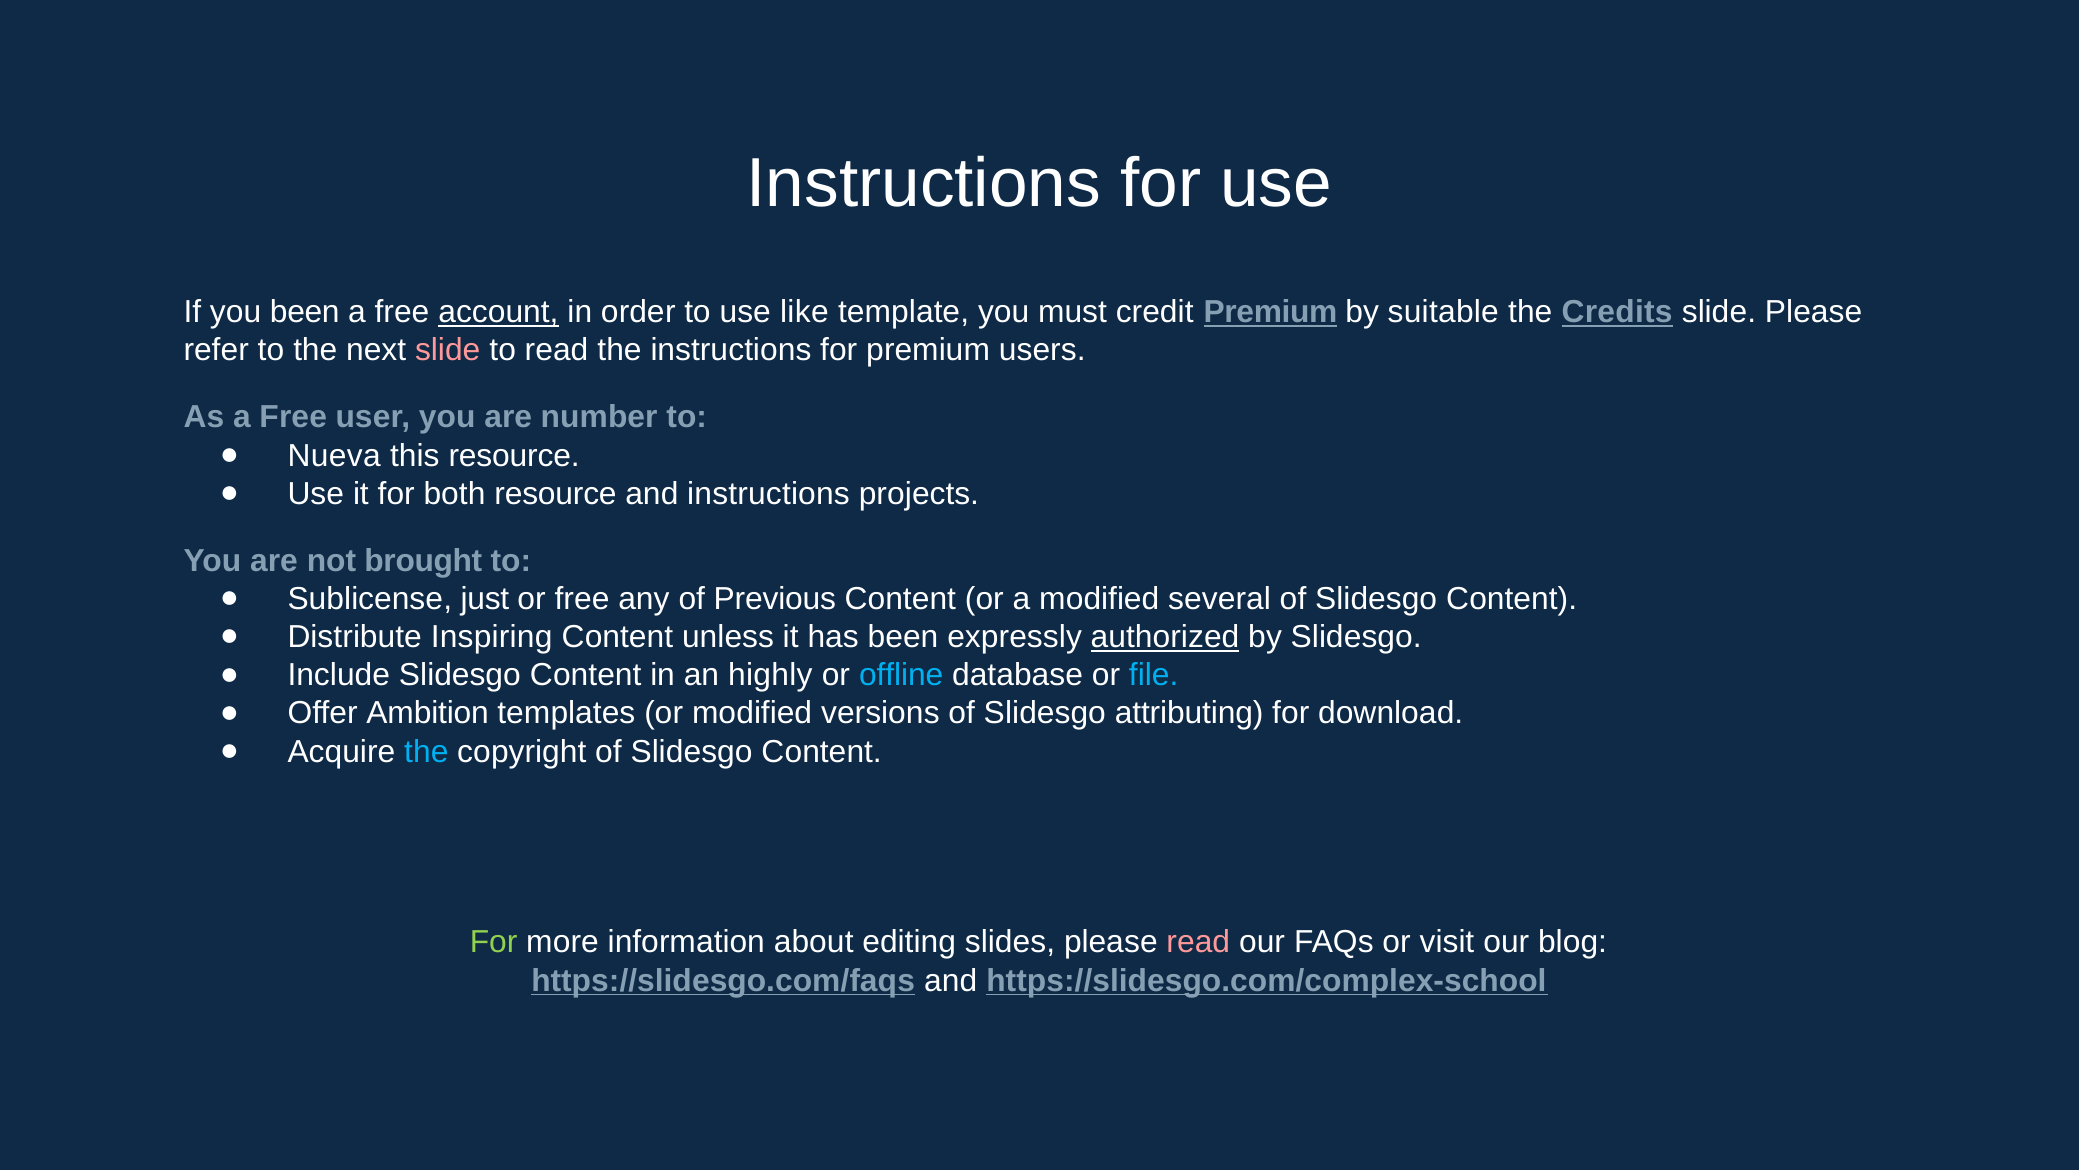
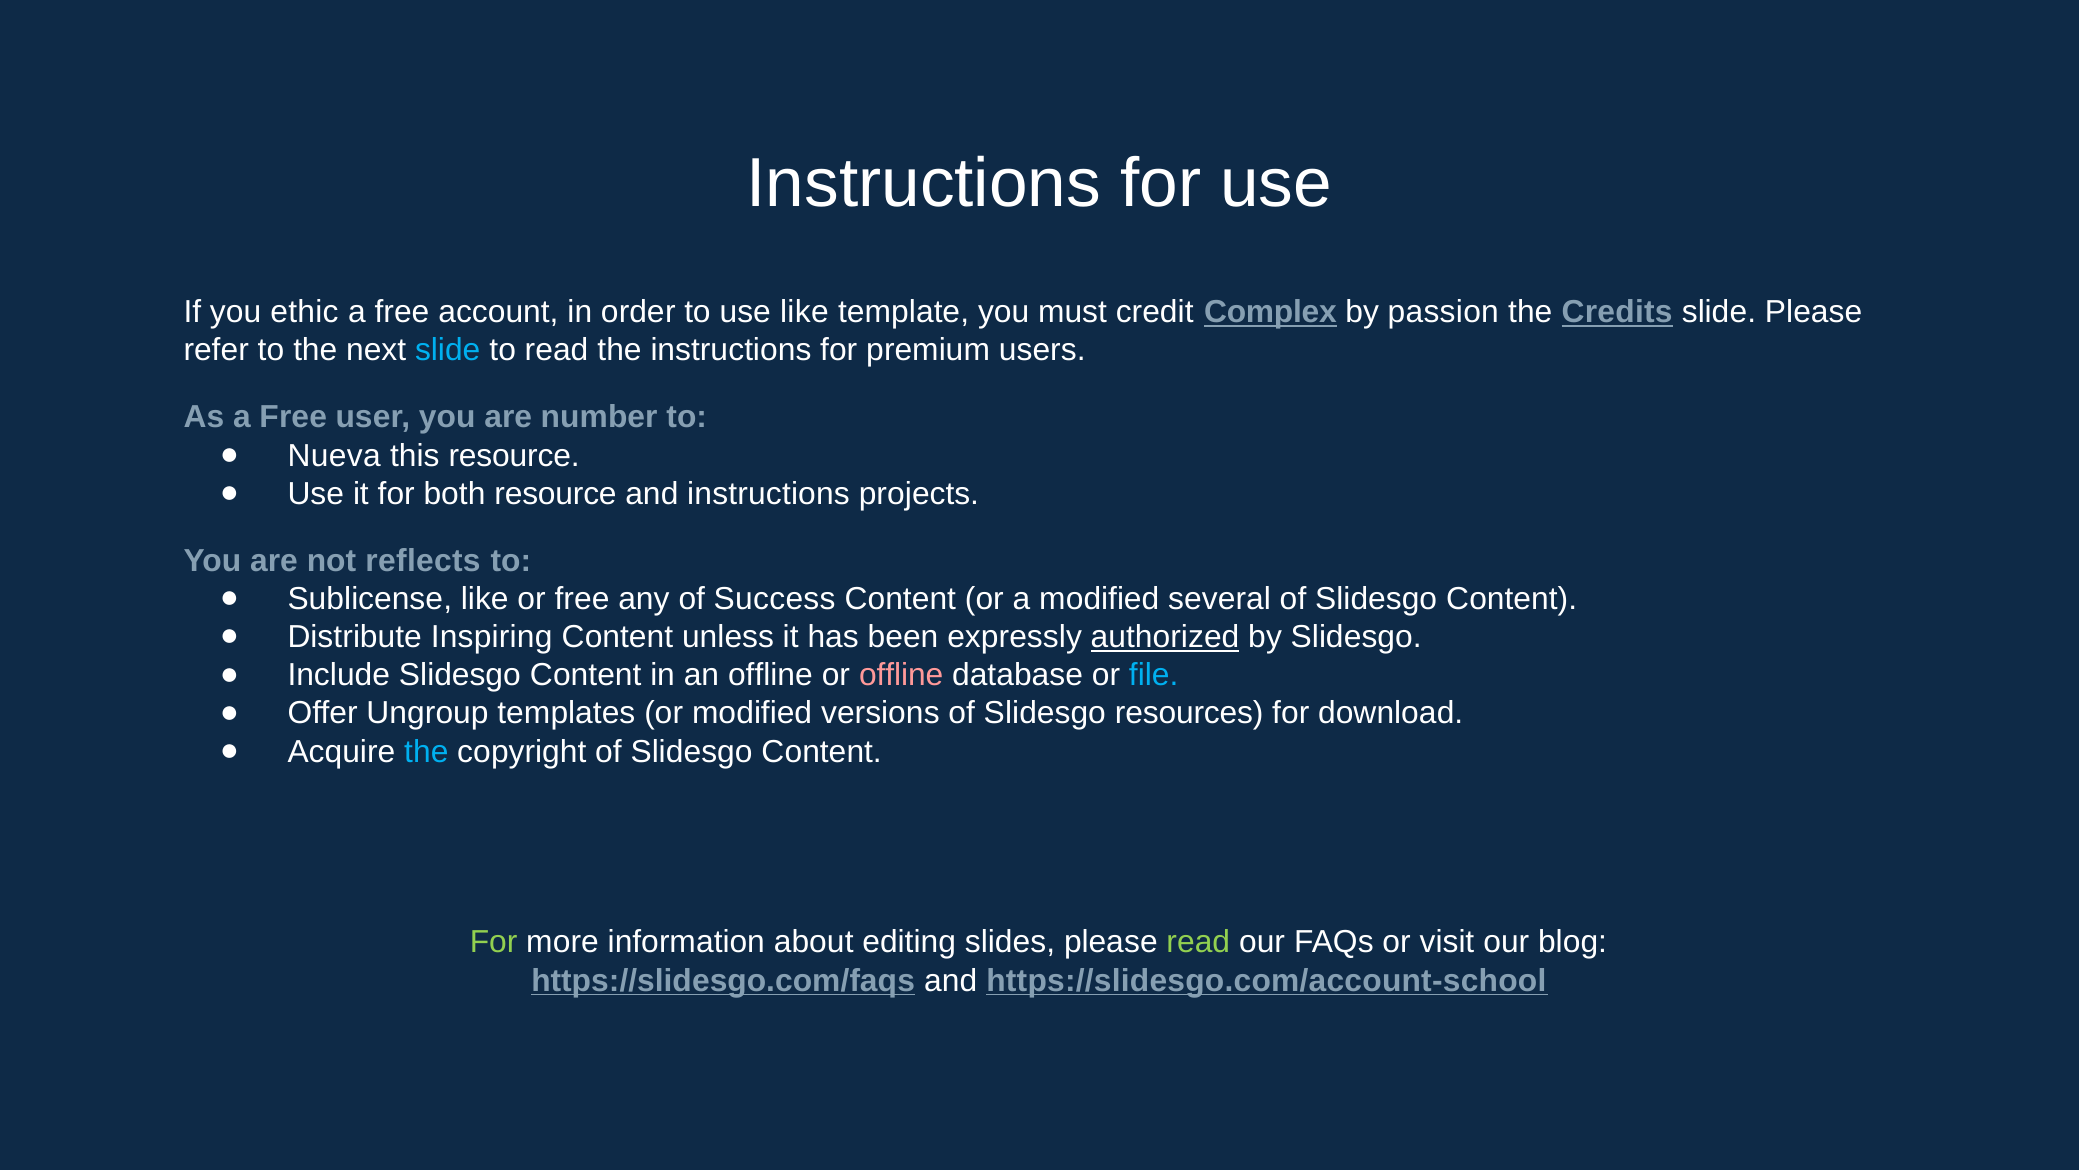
you been: been -> ethic (304, 312)
account underline: present -> none (498, 312)
credit Premium: Premium -> Complex (1270, 312)
suitable: suitable -> passion (1443, 312)
slide colour: pink -> light blue (448, 350)
brought: brought -> reflects (423, 561)
Sublicense just: just -> like (485, 599)
Previous: Previous -> Success (775, 599)
an highly: highly -> offline (770, 675)
offline colour: light blue -> pink (901, 675)
Ambition: Ambition -> Ungroup (428, 713)
attributing: attributing -> resources (1189, 713)
read colour: pink -> light green (1198, 942)
https://slidesgo.com/complex-school: https://slidesgo.com/complex-school -> https://slidesgo.com/account-school (1266, 980)
